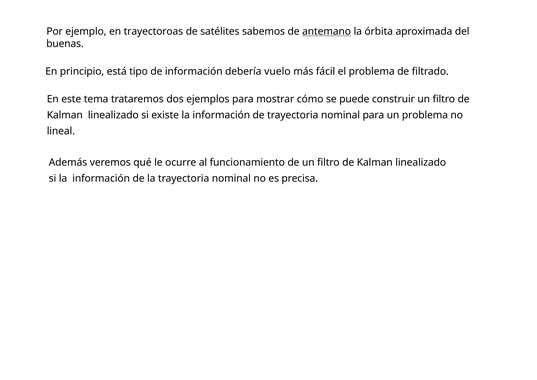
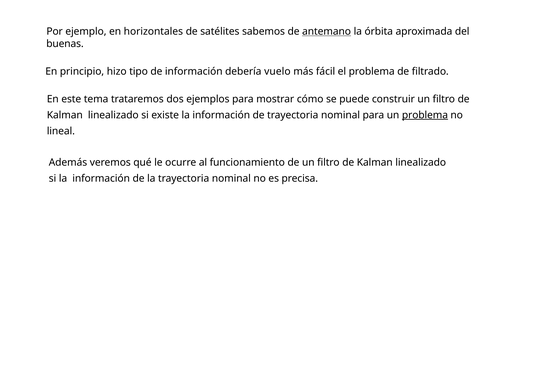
trayectoroas: trayectoroas -> horizontales (153, 31)
está: está -> hizo (117, 71)
problema underline: none -> present (425, 115)
